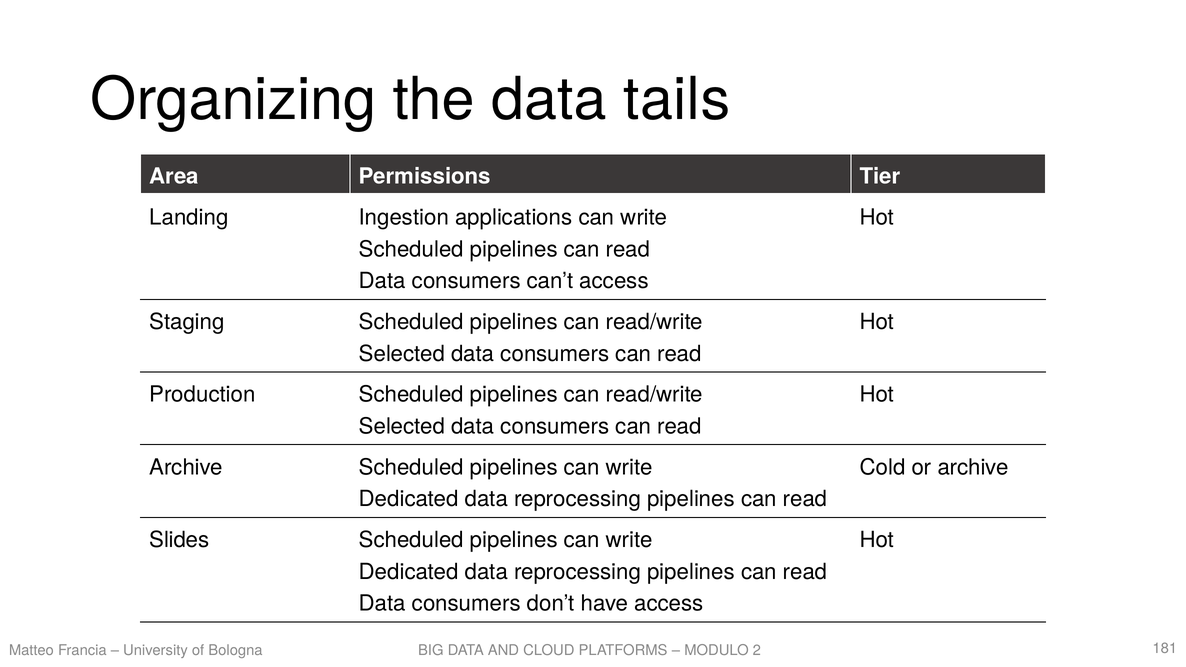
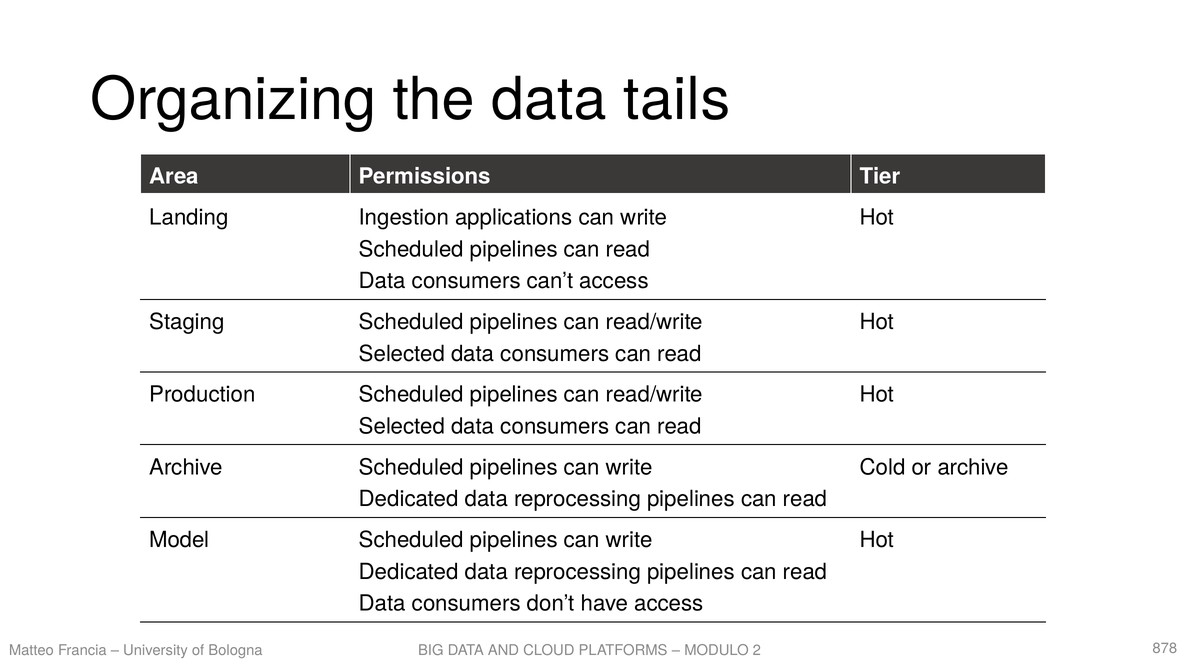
Slides: Slides -> Model (179, 540)
181: 181 -> 878 (1165, 649)
